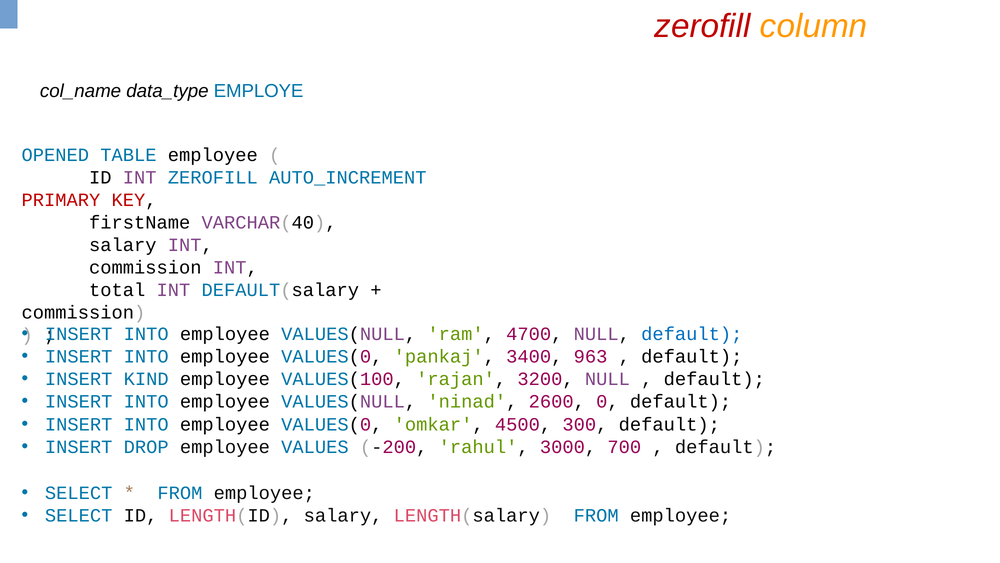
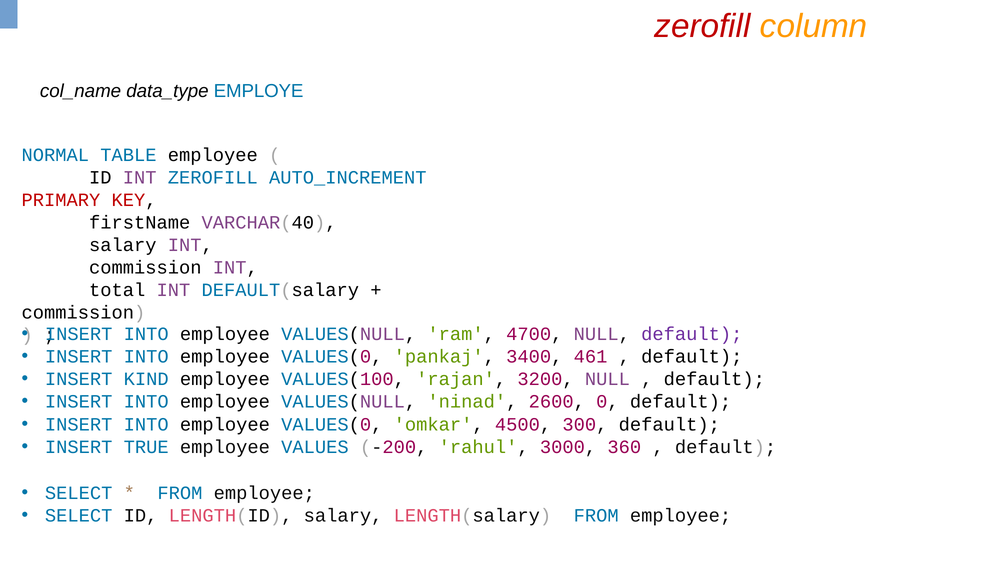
OPENED: OPENED -> NORMAL (55, 155)
default colour: blue -> purple (692, 334)
963: 963 -> 461 (591, 356)
DROP: DROP -> TRUE (146, 446)
700: 700 -> 360 (624, 446)
